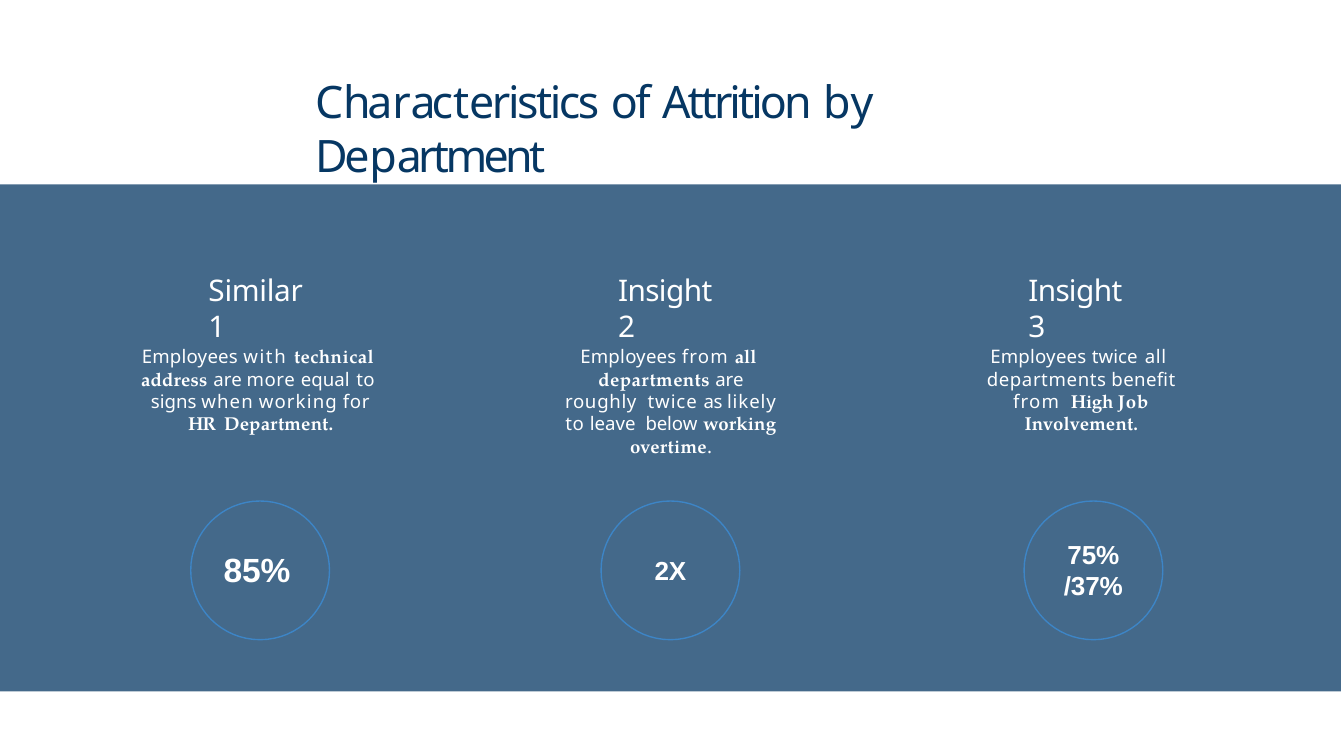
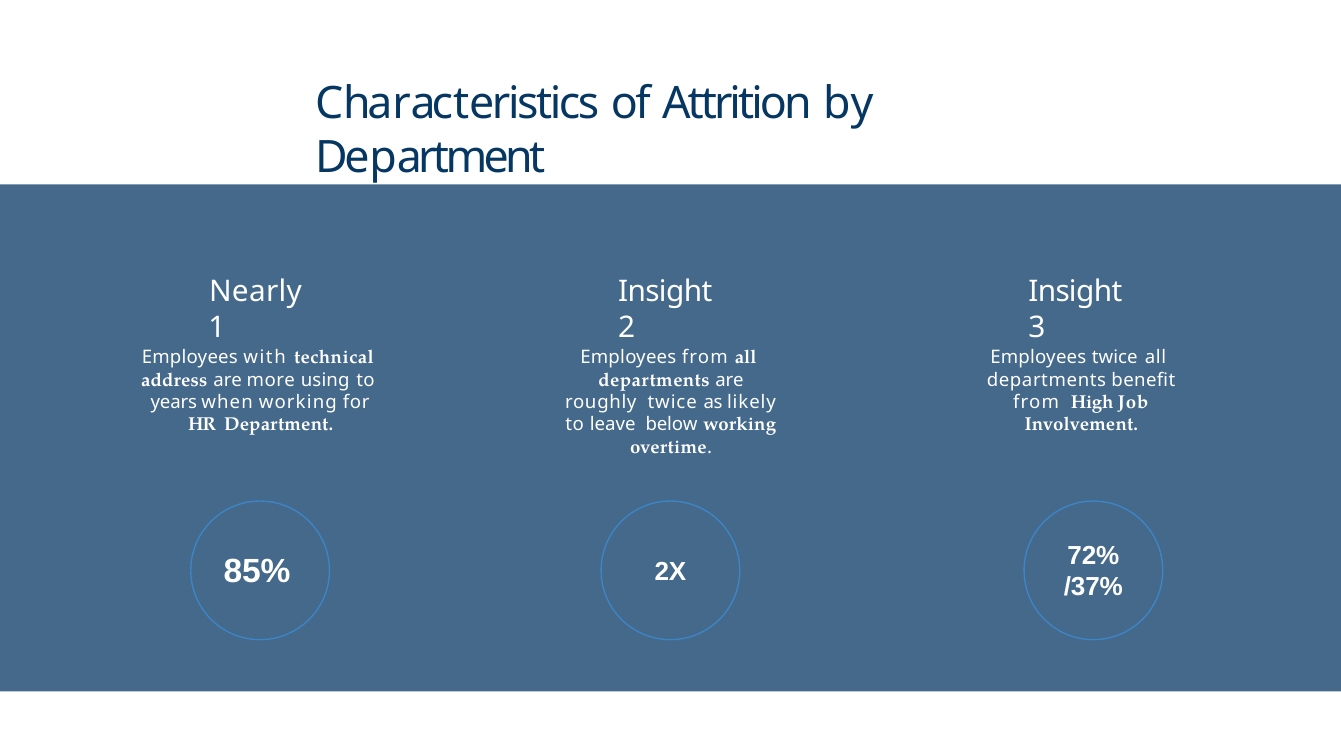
Similar: Similar -> Nearly (255, 292)
equal: equal -> using (325, 380)
signs: signs -> years (174, 402)
75%: 75% -> 72% (1093, 556)
